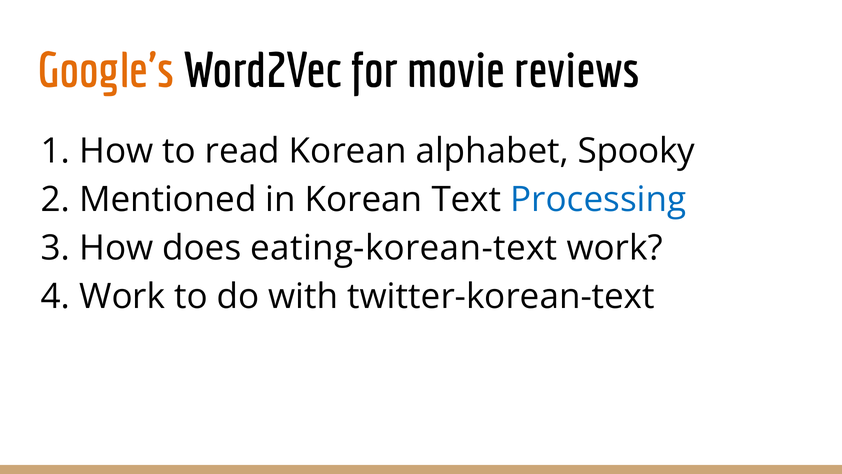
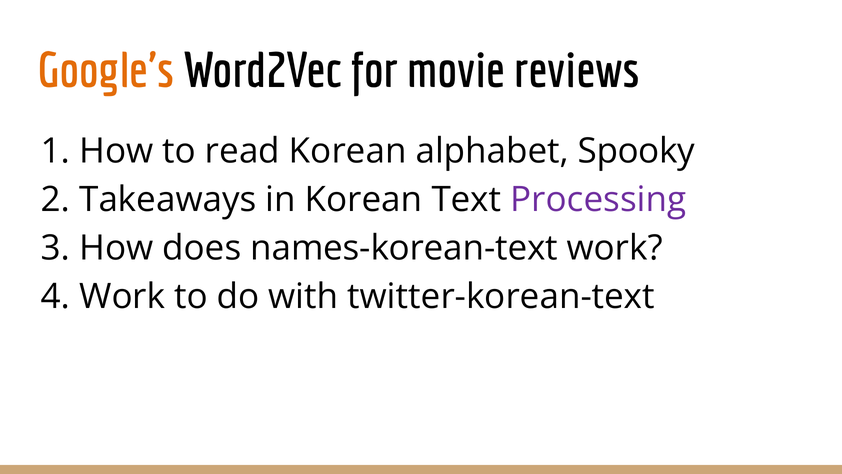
Mentioned: Mentioned -> Takeaways (168, 199)
Processing colour: blue -> purple (598, 199)
eating-korean-text: eating-korean-text -> names-korean-text (404, 248)
